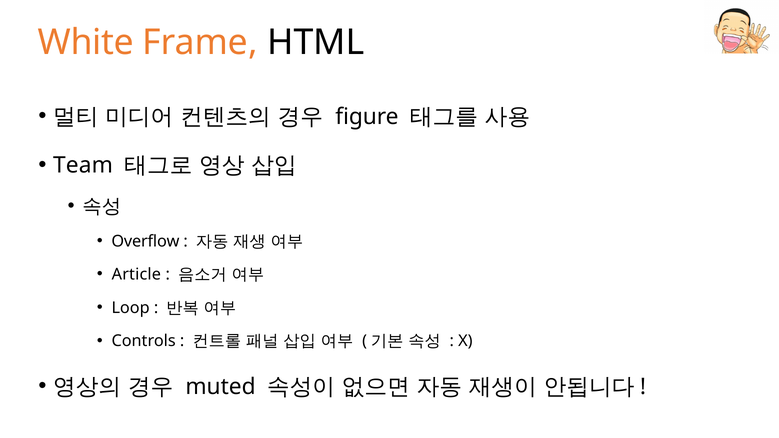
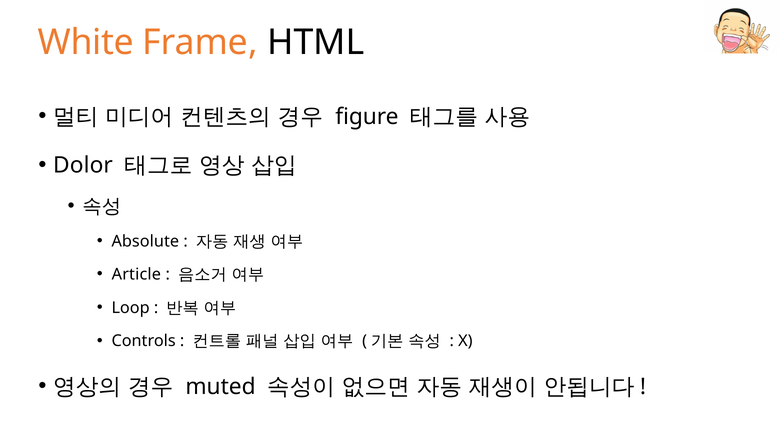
Team: Team -> Dolor (83, 165)
Overflow: Overflow -> Absolute (145, 241)
